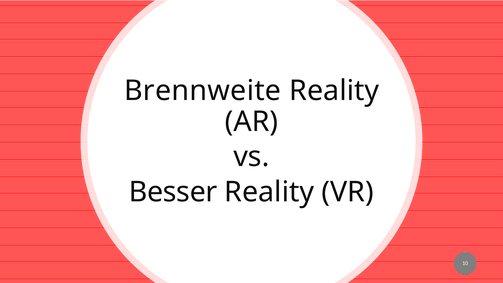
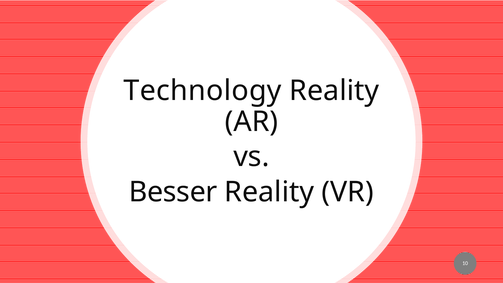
Brennweite: Brennweite -> Technology (203, 91)
